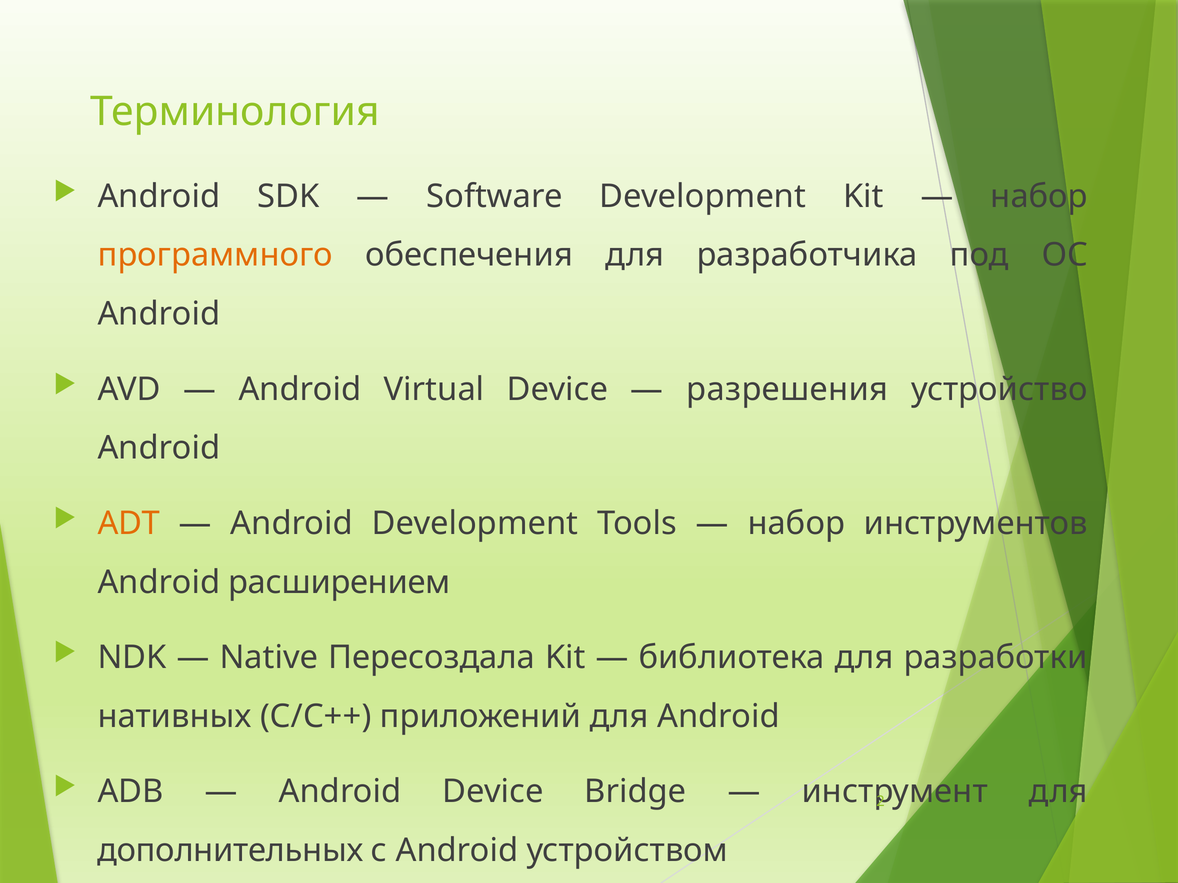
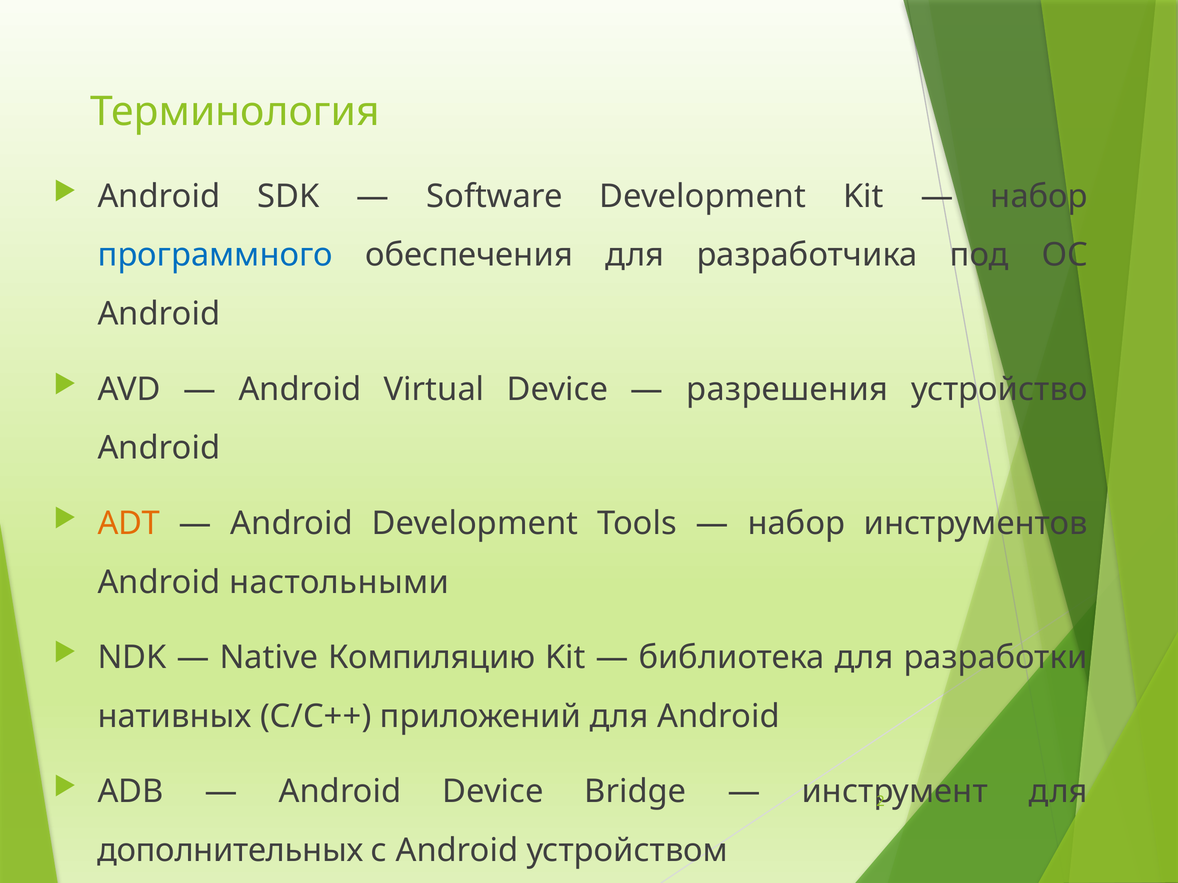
программного colour: orange -> blue (215, 255)
расширением: расширением -> настольными (339, 583)
Пересоздала: Пересоздала -> Компиляцию (432, 658)
